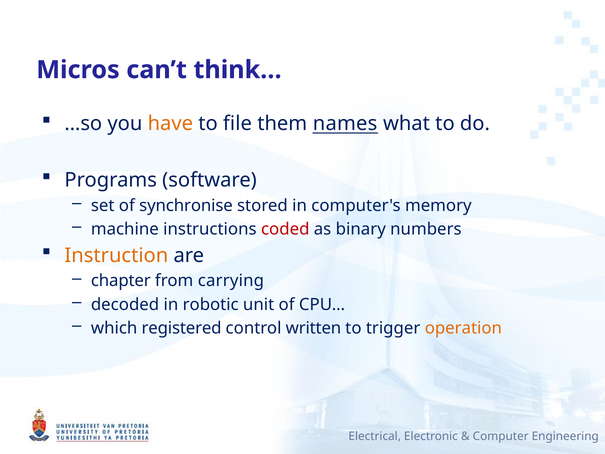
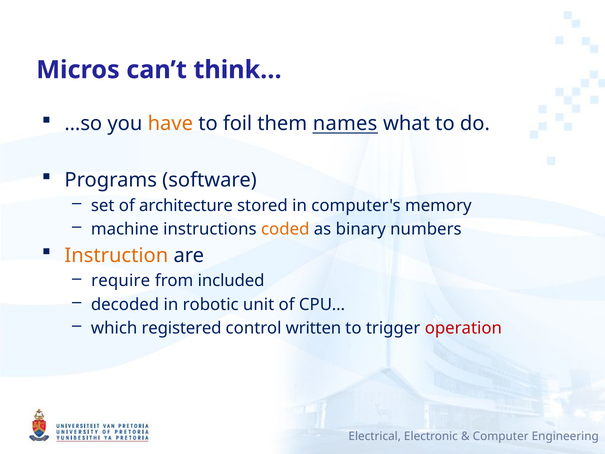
file: file -> foil (238, 124)
synchronise: synchronise -> architecture (186, 205)
coded colour: red -> orange (285, 229)
chapter: chapter -> require (121, 281)
carrying: carrying -> included (231, 281)
operation colour: orange -> red (463, 328)
